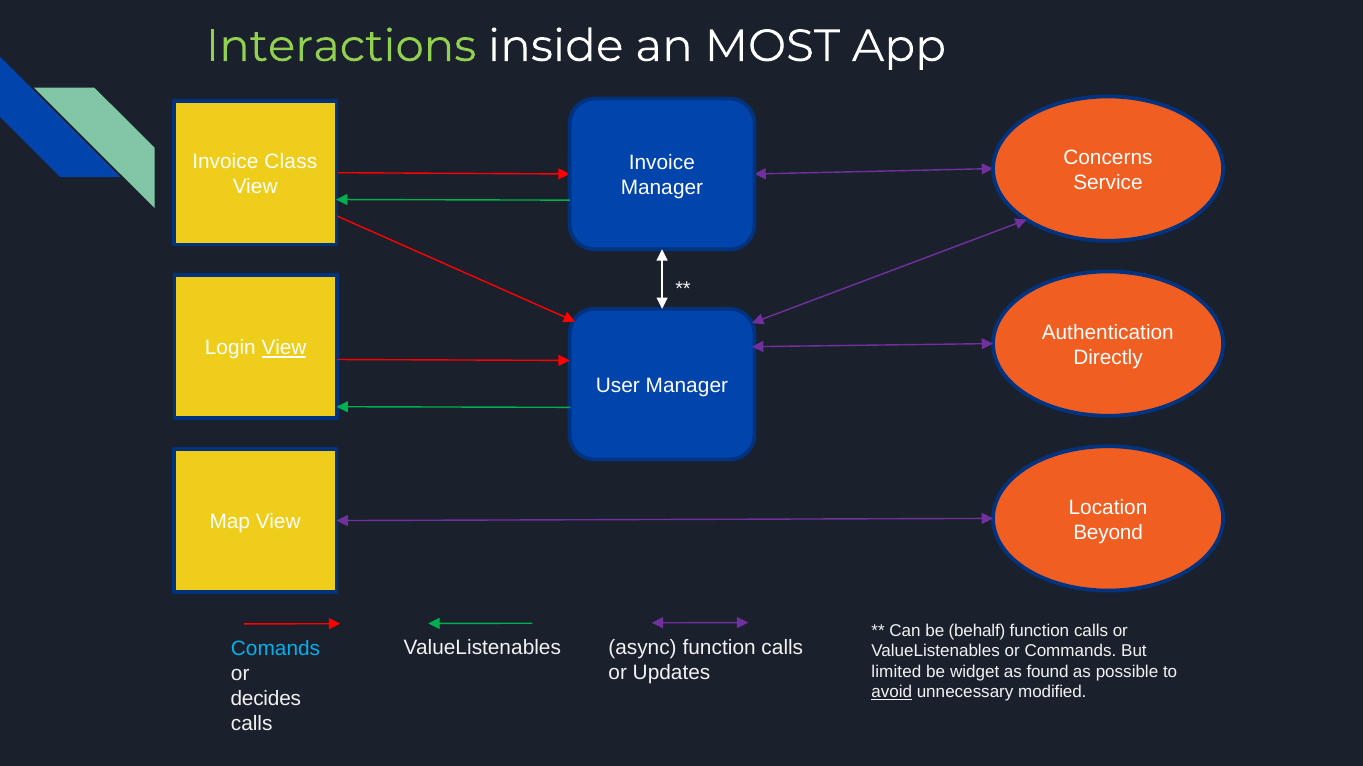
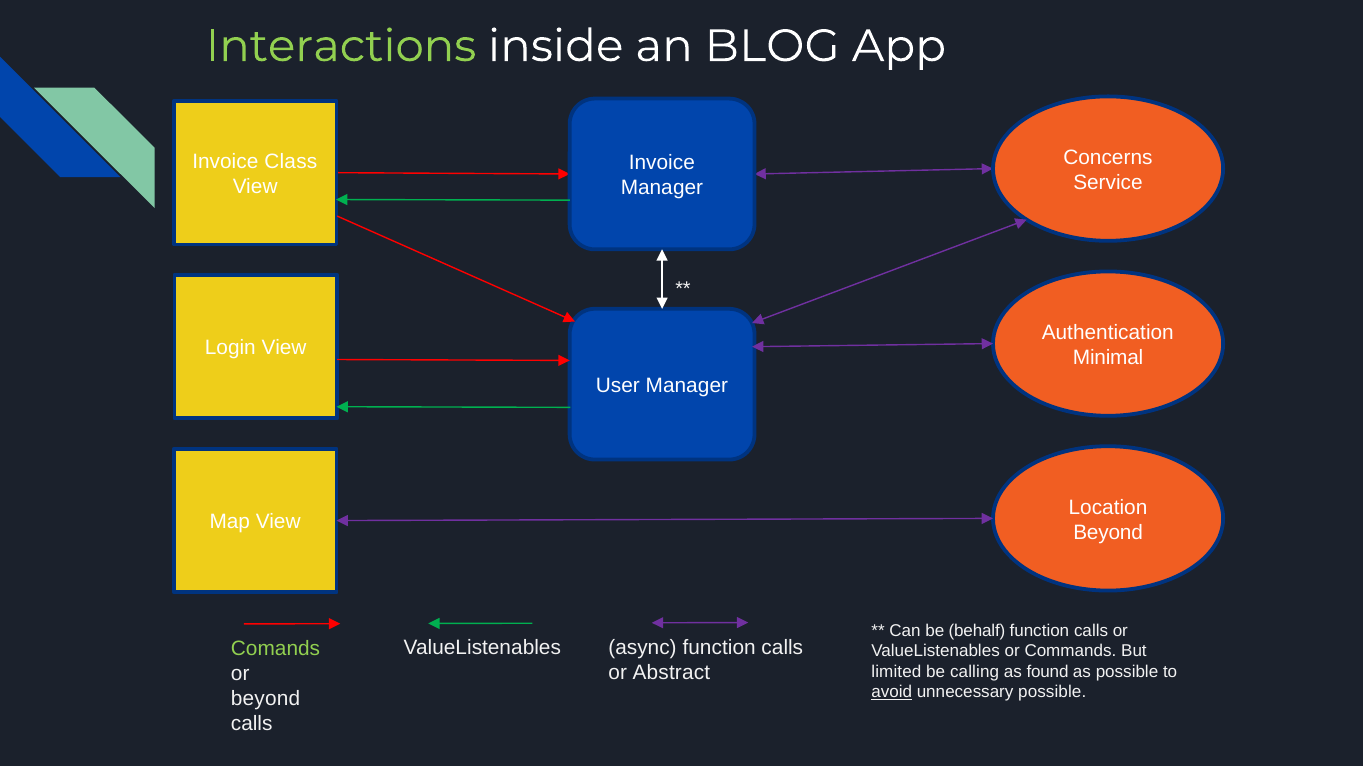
MOST: MOST -> BLOG (772, 46)
View underline: present -> none (284, 348)
Directly: Directly -> Minimal (1108, 358)
Comands colour: light blue -> light green (276, 650)
Updates: Updates -> Abstract (671, 673)
widget: widget -> calling (975, 672)
unnecessary modified: modified -> possible (1052, 693)
decides: decides -> beyond (266, 700)
